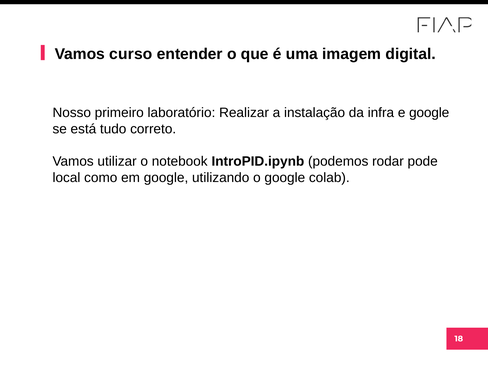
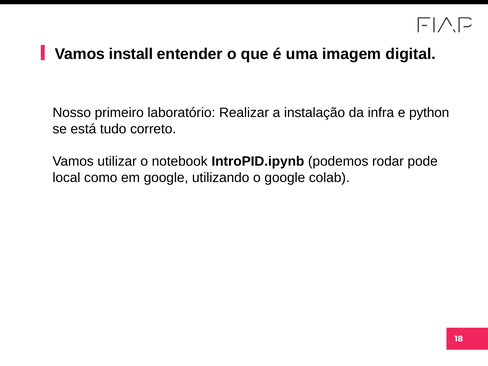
curso: curso -> install (131, 54)
e google: google -> python (429, 113)
